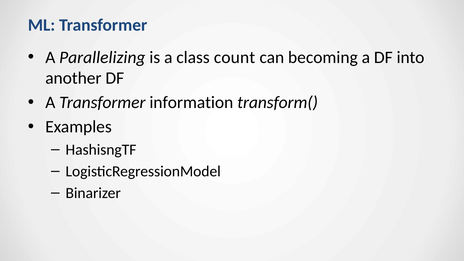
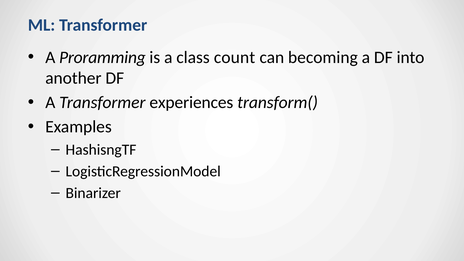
Parallelizing: Parallelizing -> Proramming (102, 57)
information: information -> experiences (191, 103)
